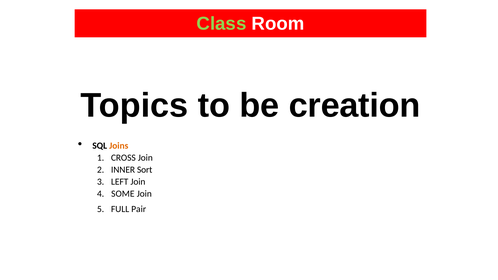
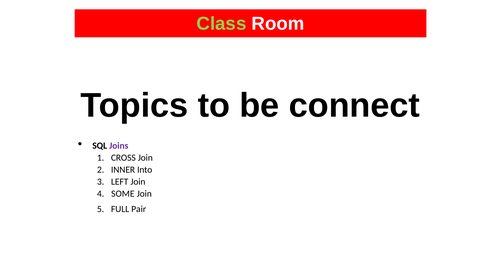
creation: creation -> connect (354, 106)
Joins colour: orange -> purple (119, 146)
Sort: Sort -> Into (145, 170)
